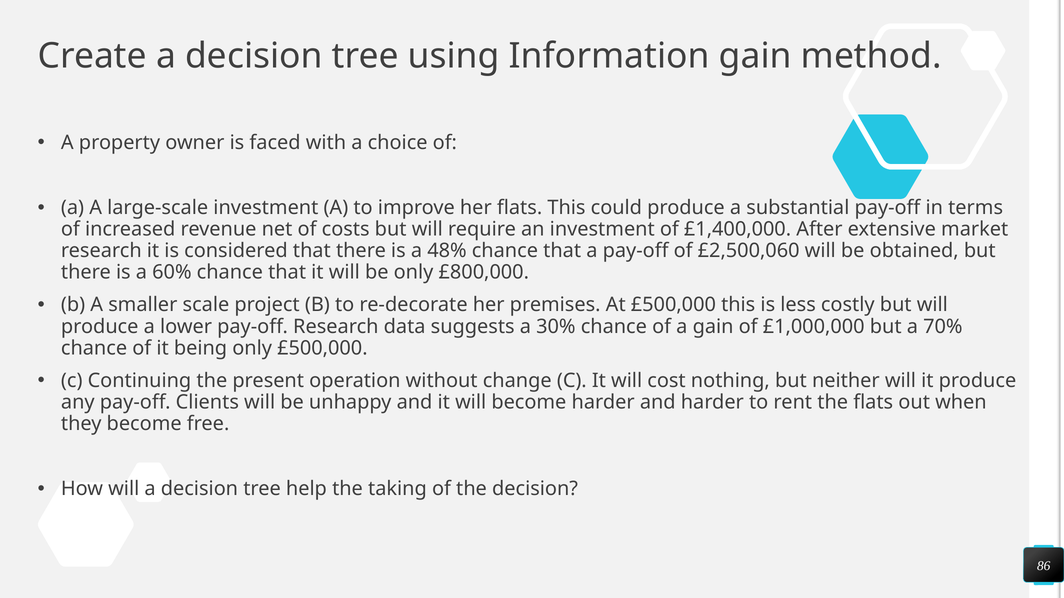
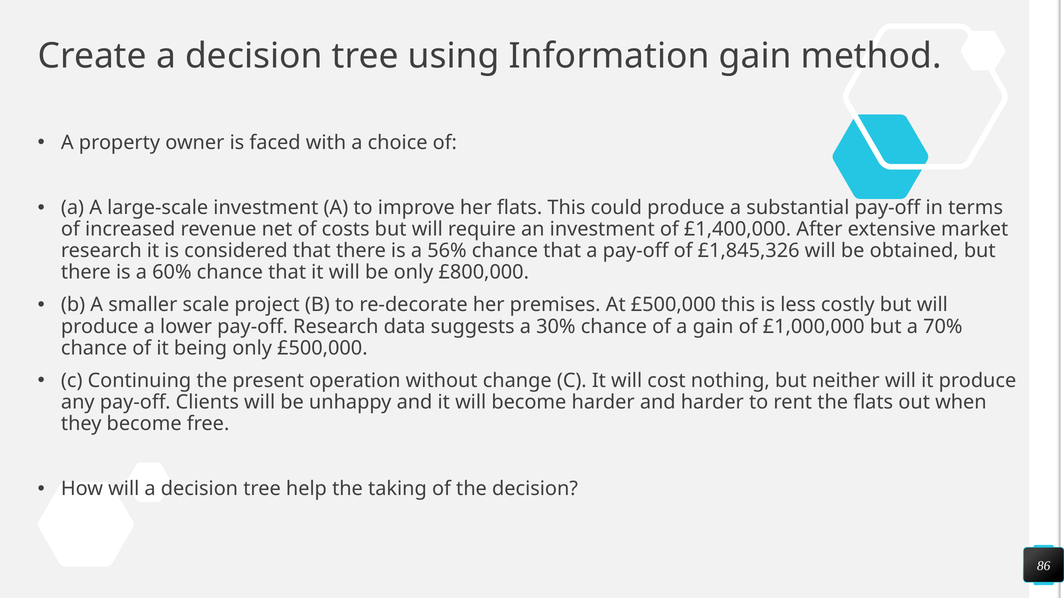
48%: 48% -> 56% (447, 251)
£2,500,060: £2,500,060 -> £1,845,326 (749, 251)
